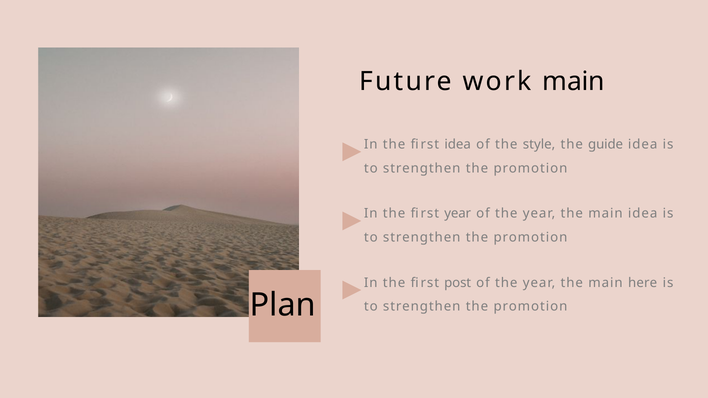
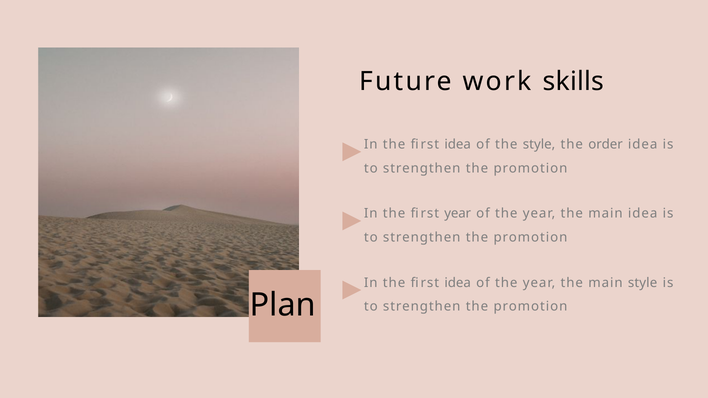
work main: main -> skills (573, 82)
guide: guide -> order (606, 145)
post: post -> idea (458, 283)
main here: here -> style (643, 283)
